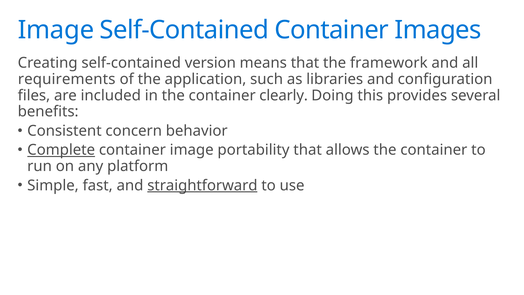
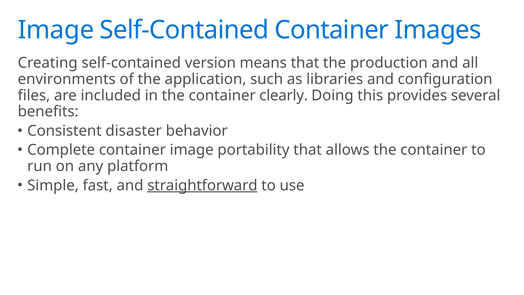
framework: framework -> production (389, 63)
requirements: requirements -> environments (67, 79)
concern: concern -> disaster (134, 131)
Complete underline: present -> none (61, 150)
